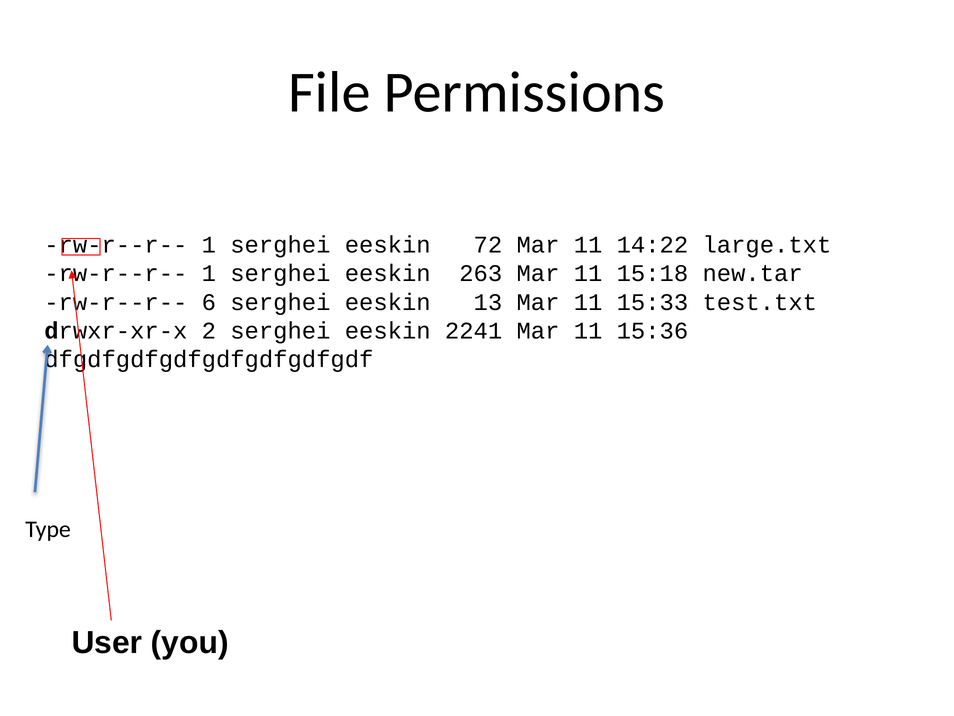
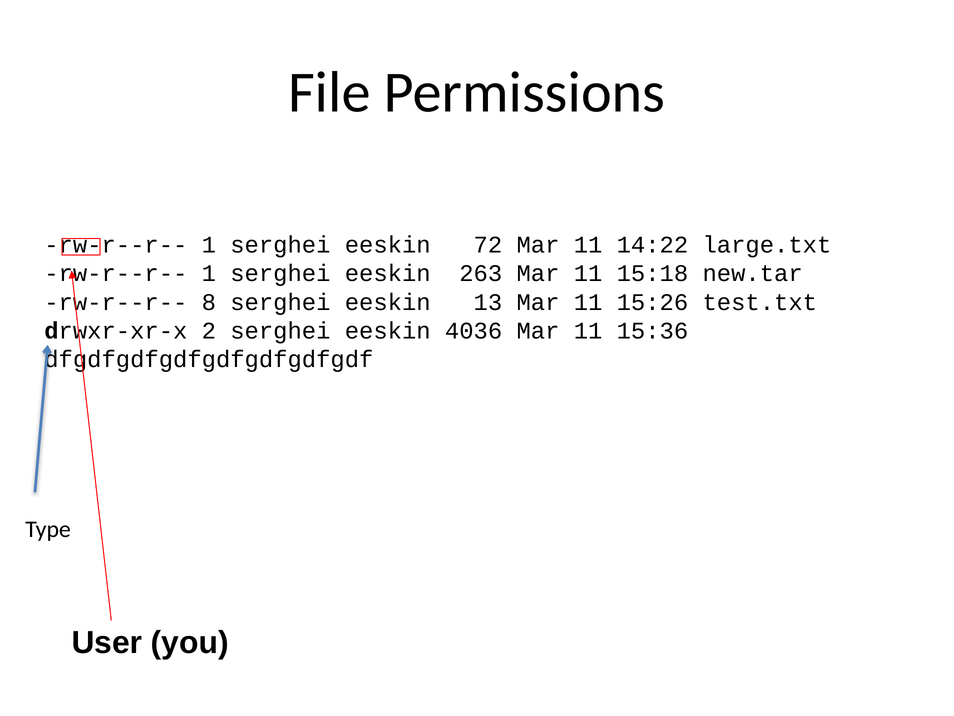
6: 6 -> 8 (209, 302)
15:33: 15:33 -> 15:26 (652, 302)
2241: 2241 -> 4036 (474, 331)
